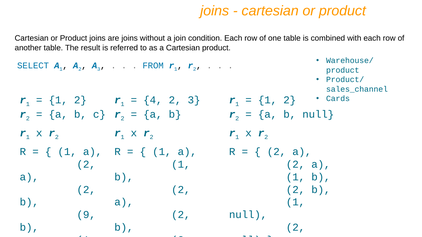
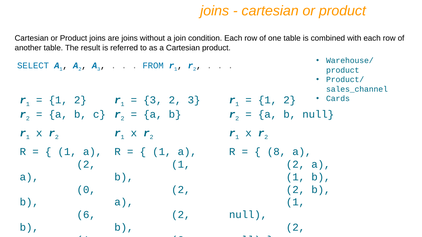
4: 4 -> 3 (153, 100)
2: 2 -> 8 (277, 152)
2: 2 -> 0 (86, 190)
9: 9 -> 6 (86, 215)
